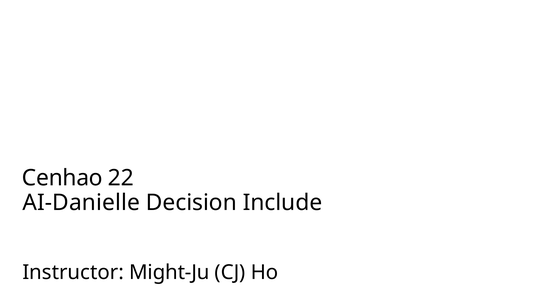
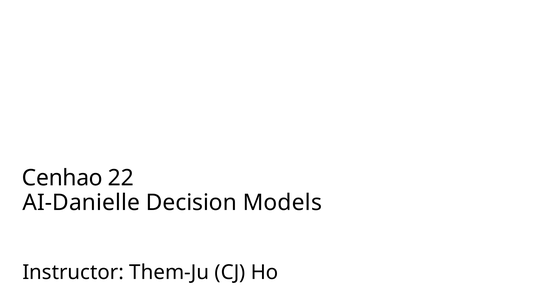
Include: Include -> Models (282, 202)
Might-Ju: Might-Ju -> Them-Ju (169, 272)
